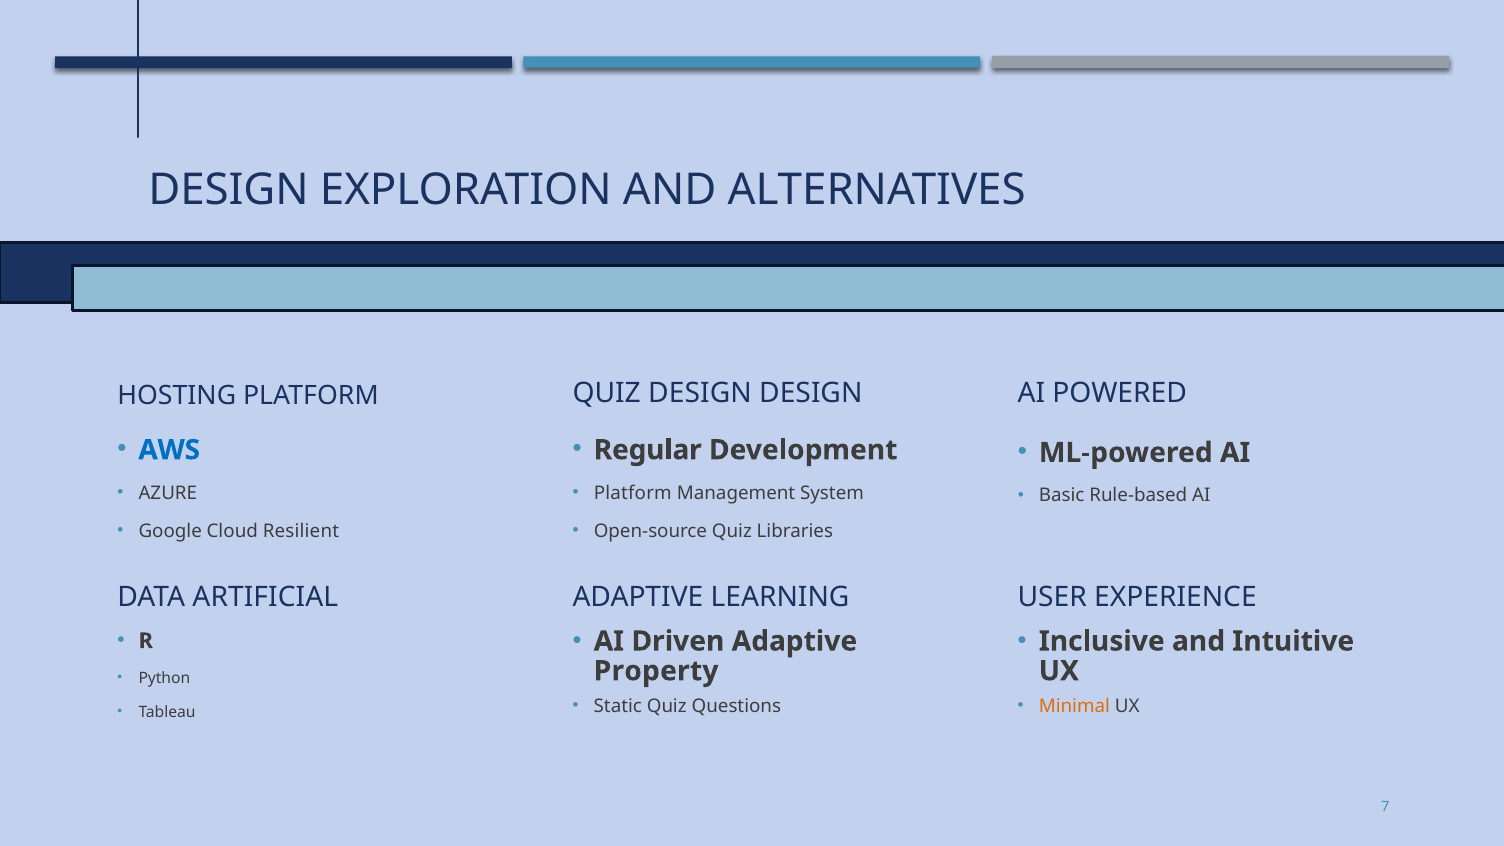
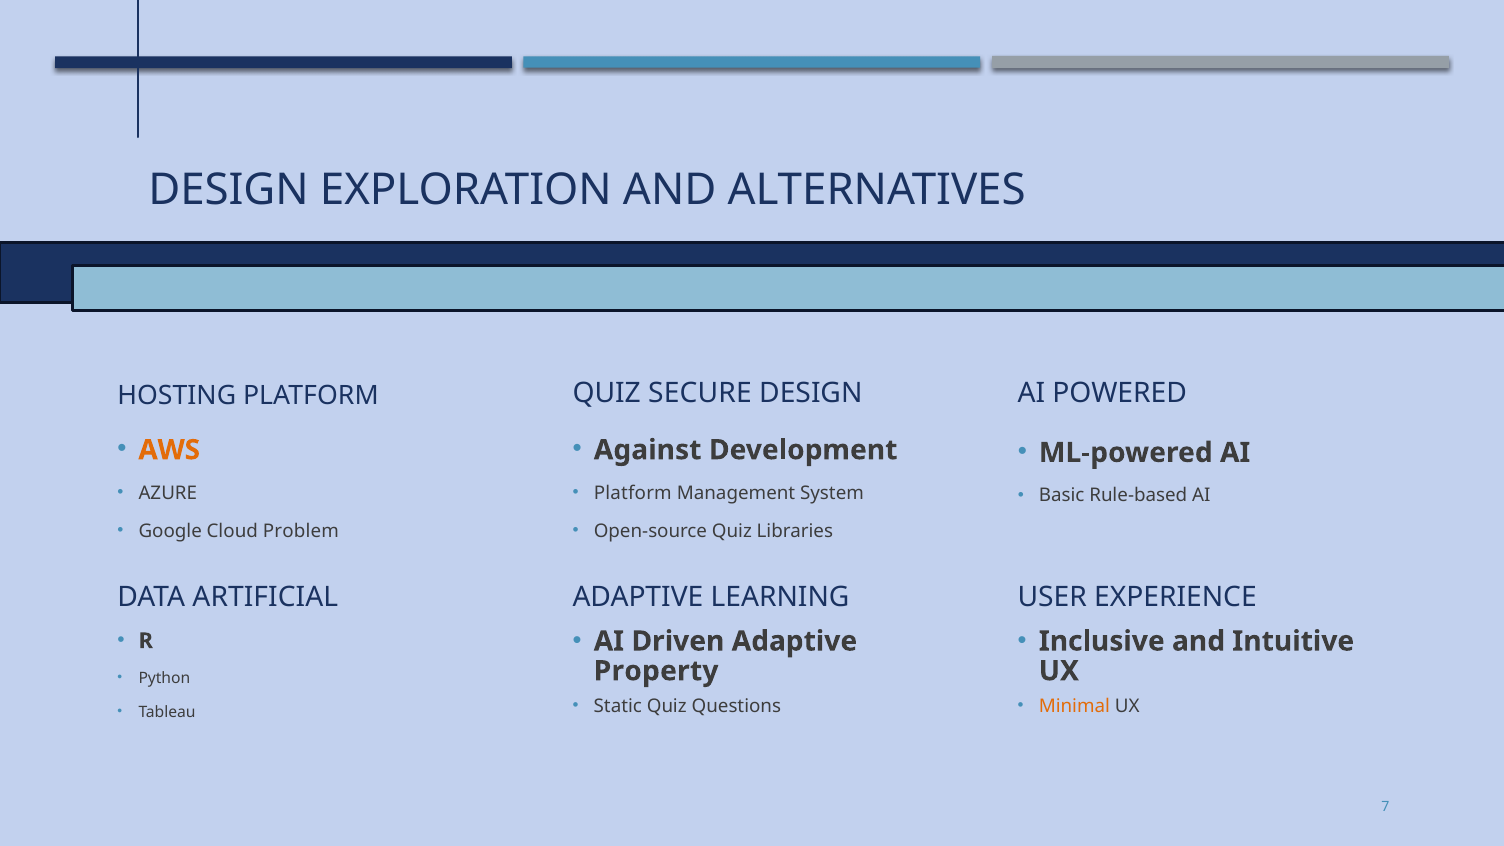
QUIZ DESIGN: DESIGN -> SECURE (700, 394)
AWS colour: blue -> orange (169, 450)
Regular: Regular -> Against (648, 450)
Resilient: Resilient -> Problem (301, 531)
